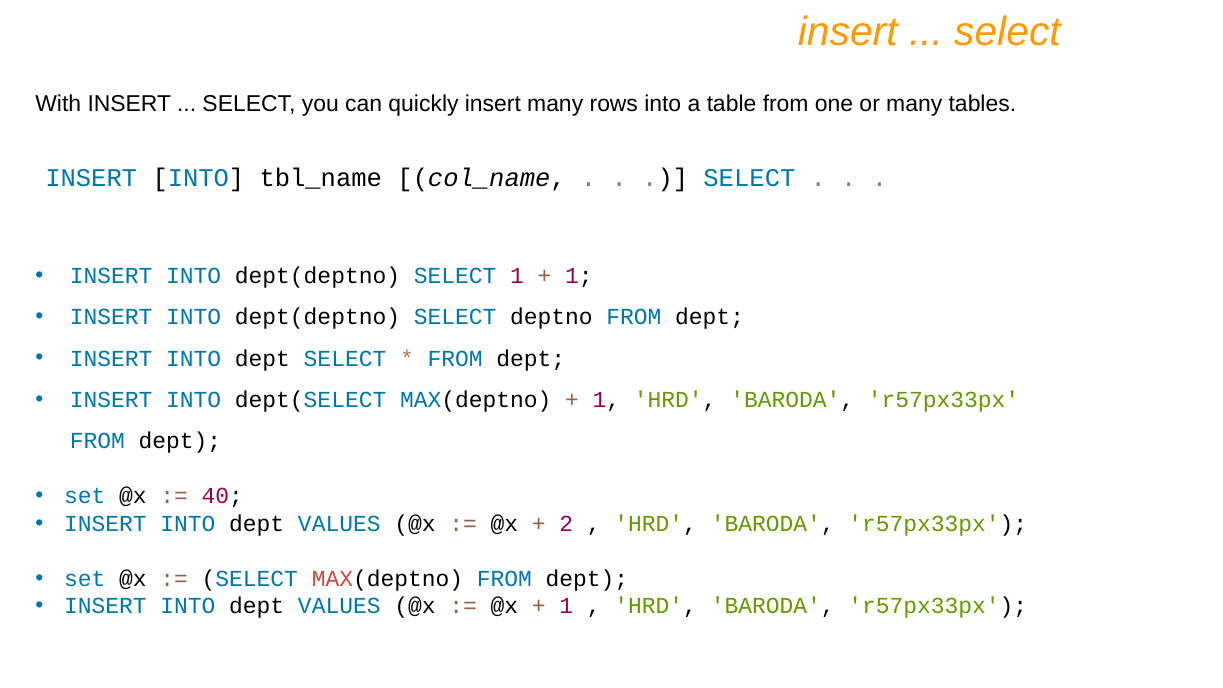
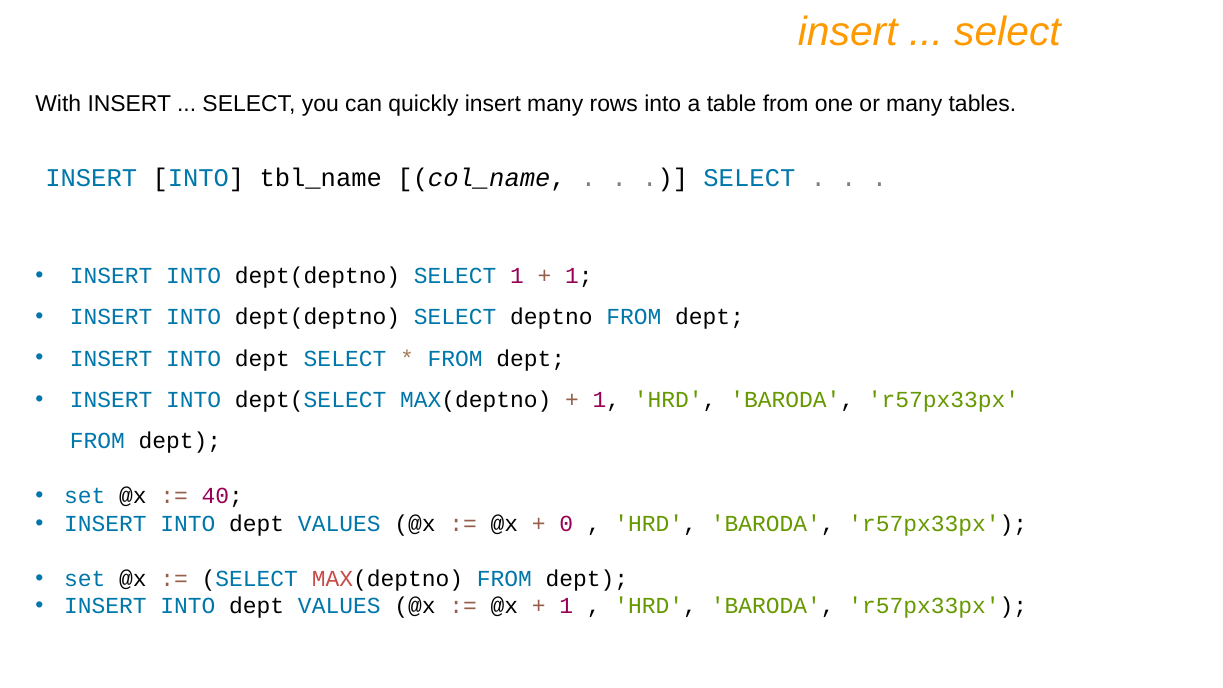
2: 2 -> 0 (566, 524)
